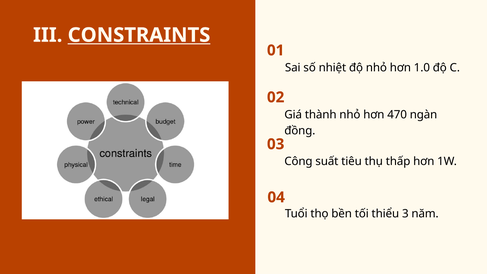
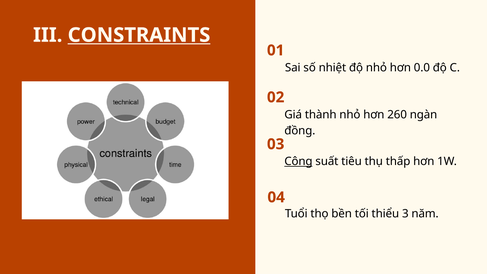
1.0: 1.0 -> 0.0 (422, 68)
470: 470 -> 260 (397, 115)
Công underline: none -> present (298, 161)
